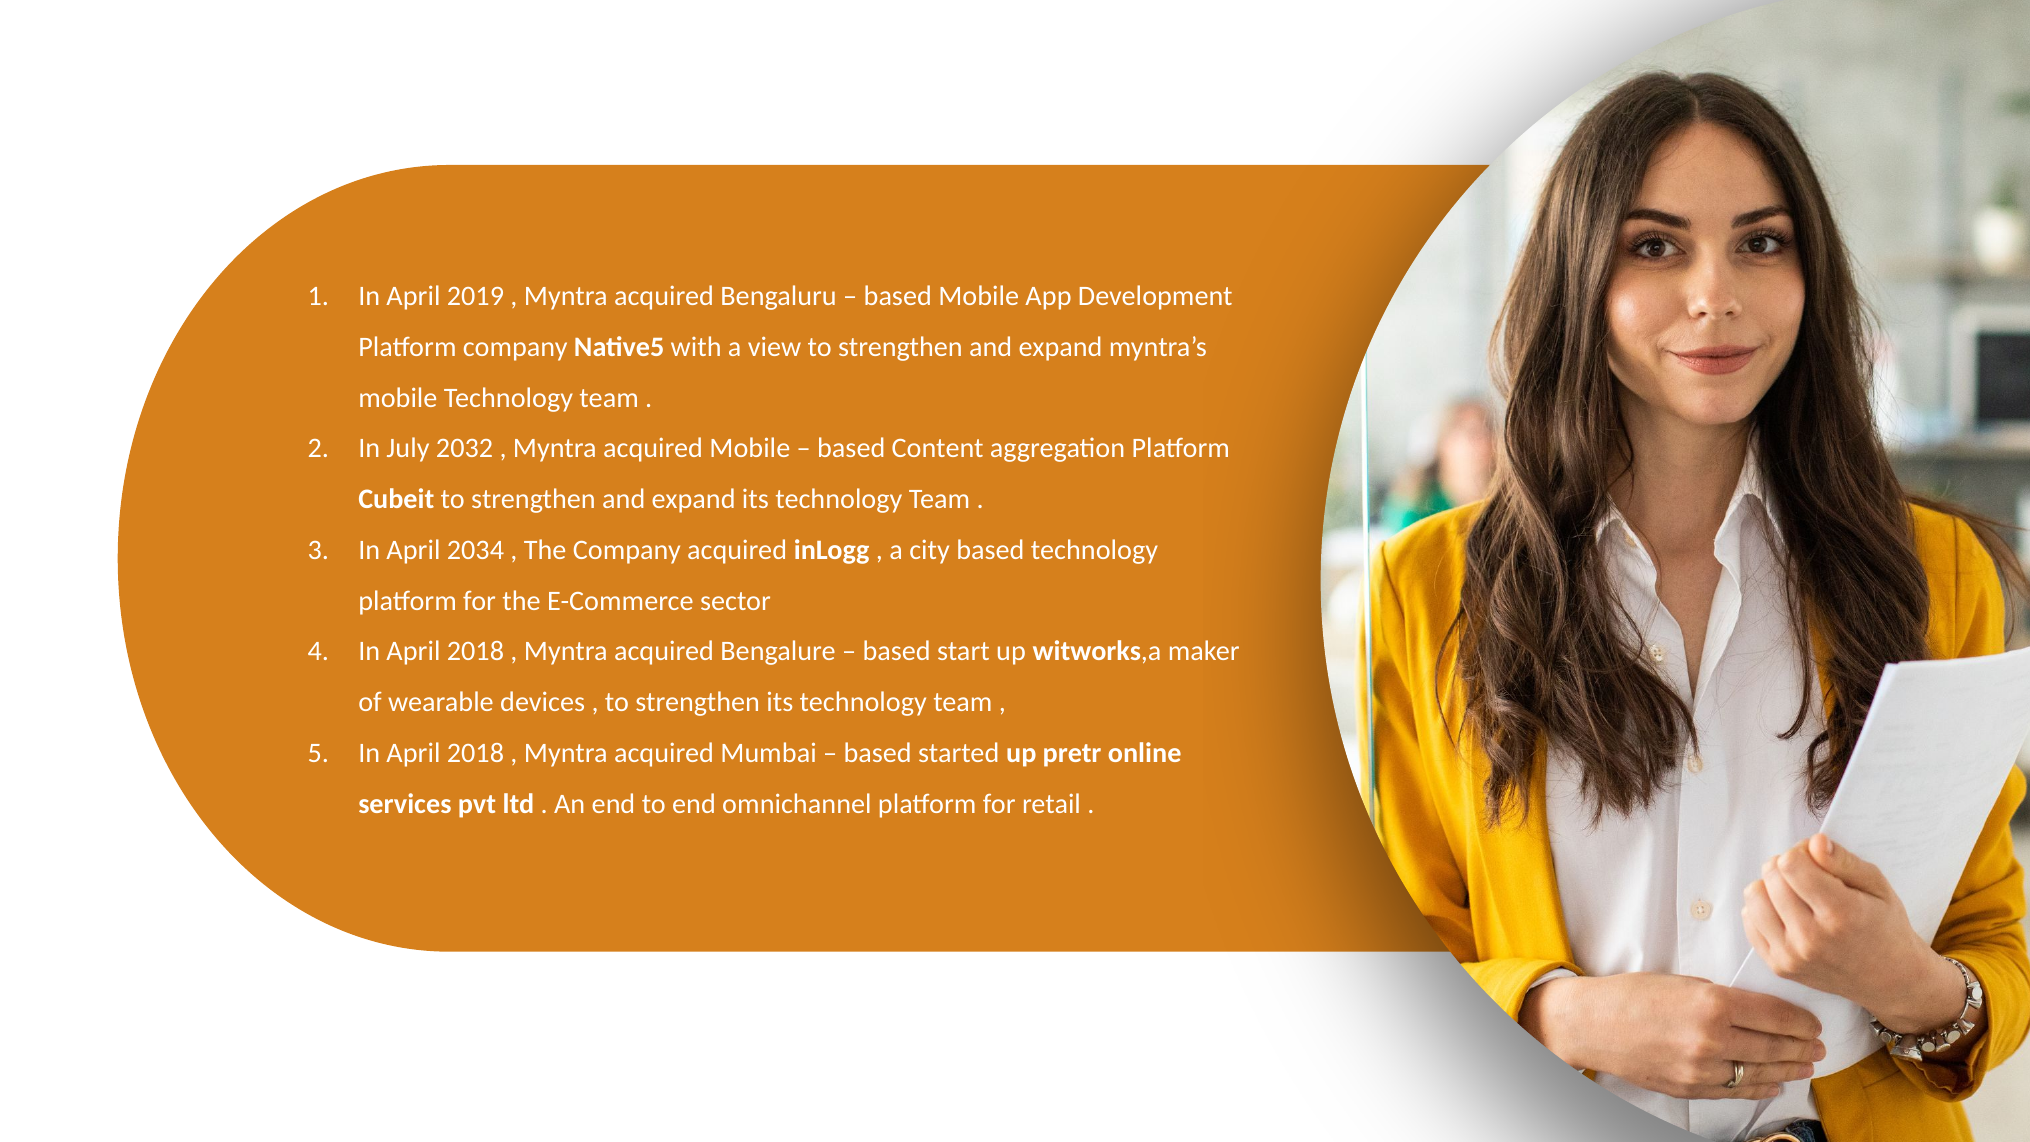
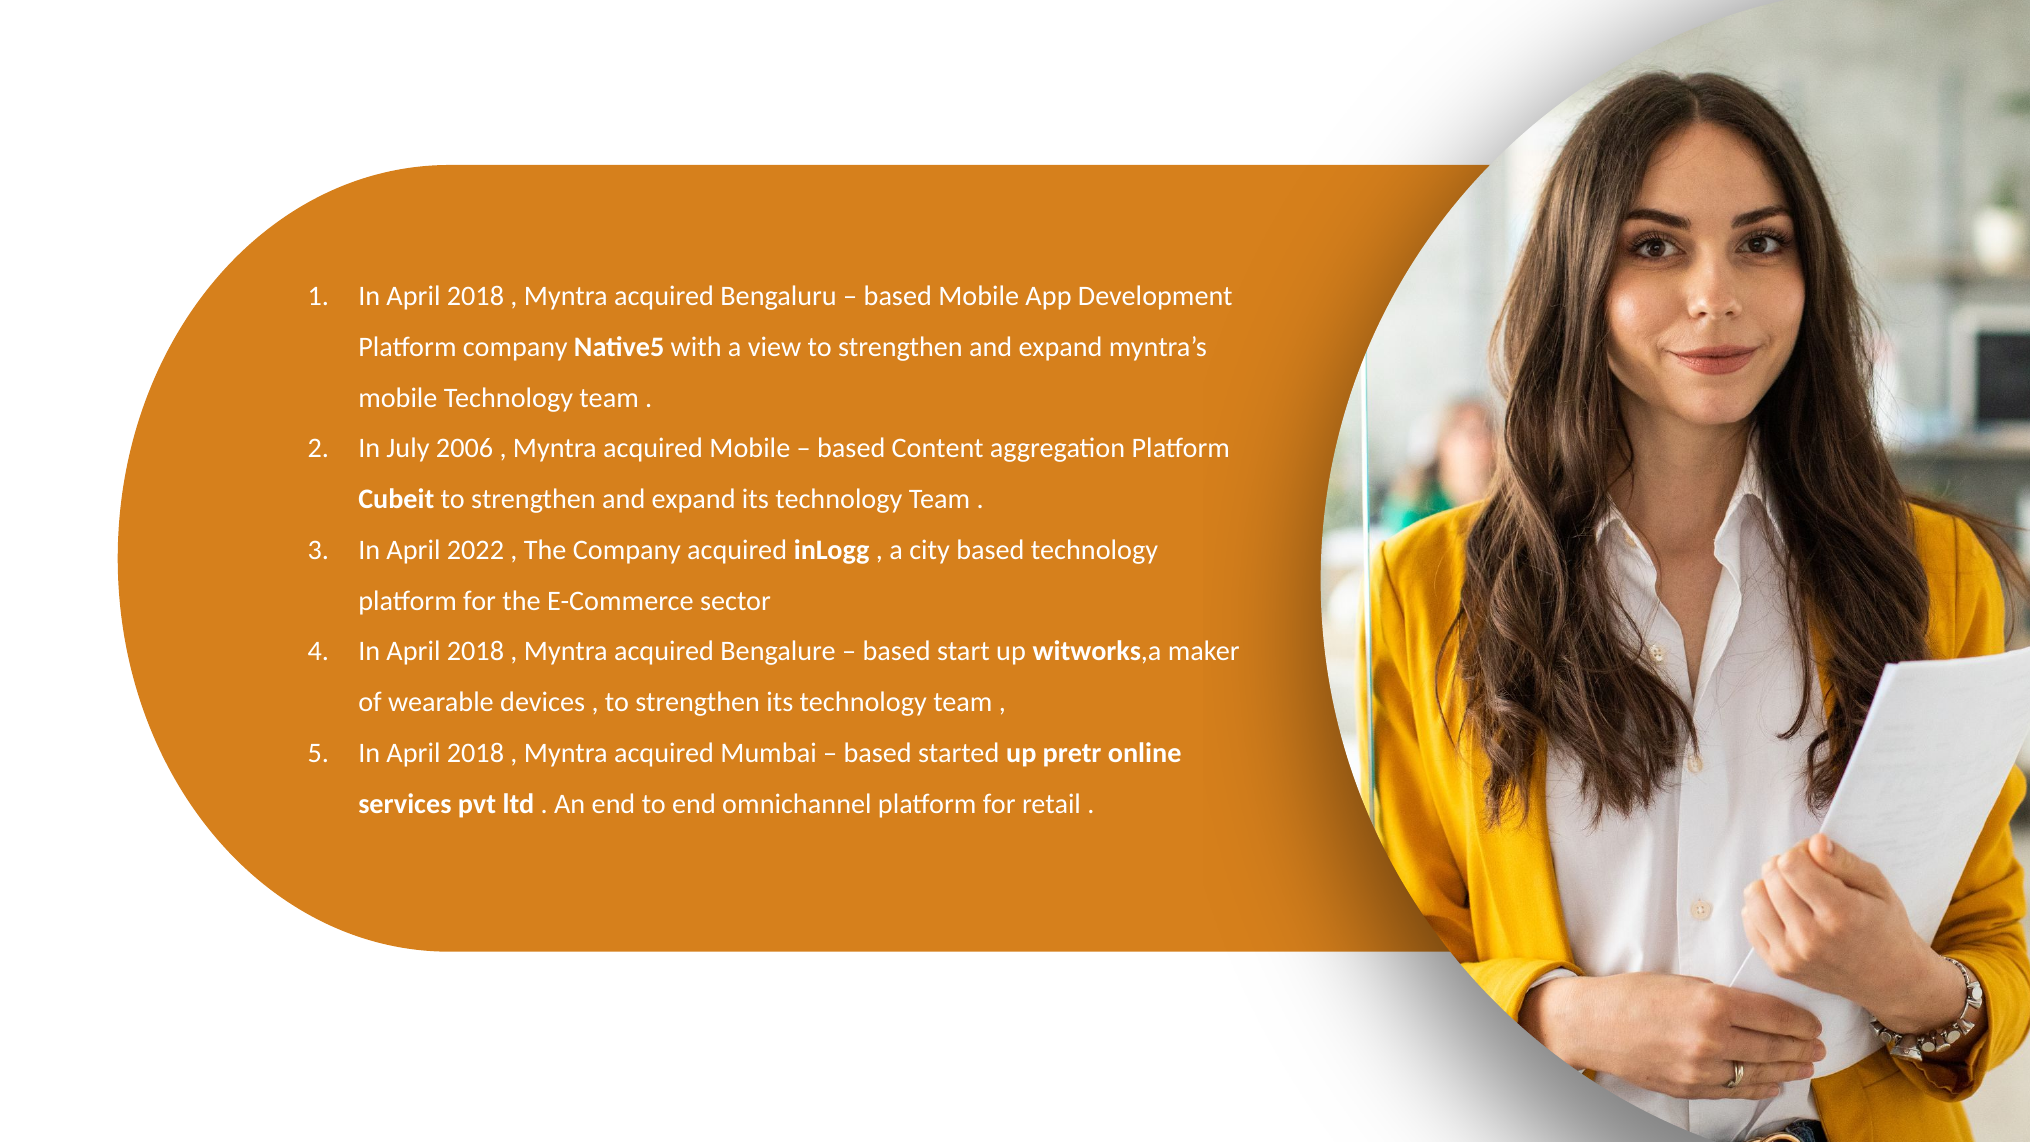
2019: 2019 -> 2018 (475, 296)
2032: 2032 -> 2006 (465, 448)
2034: 2034 -> 2022 (475, 550)
